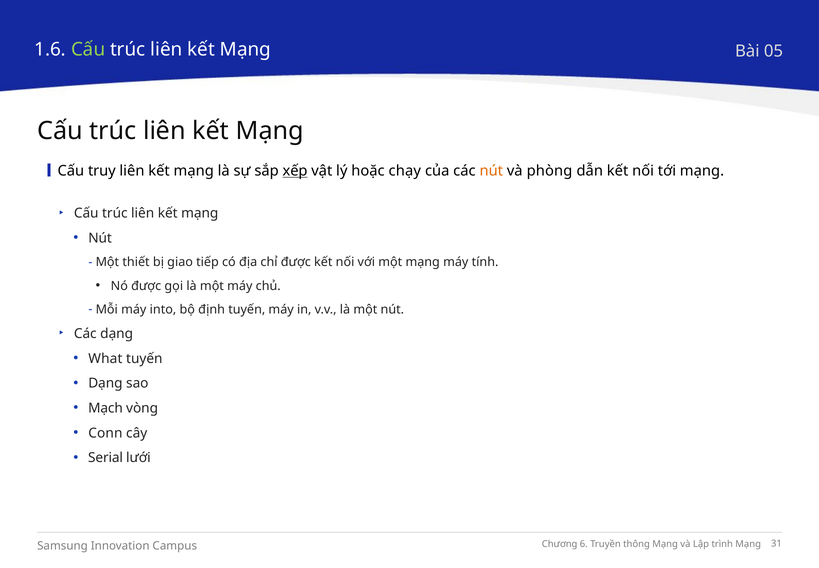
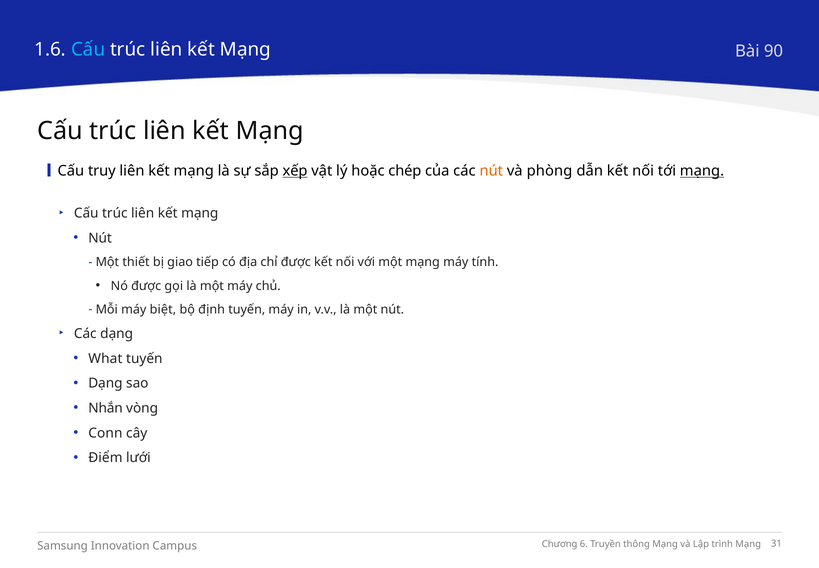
Cấu colour: light green -> light blue (88, 49)
05: 05 -> 90 (773, 51)
chạy: chạy -> chép (405, 171)
mạng underline: none -> present (702, 171)
into: into -> biệt (163, 309)
Mạch: Mạch -> Nhắn (106, 408)
Serial: Serial -> Điểm (105, 457)
